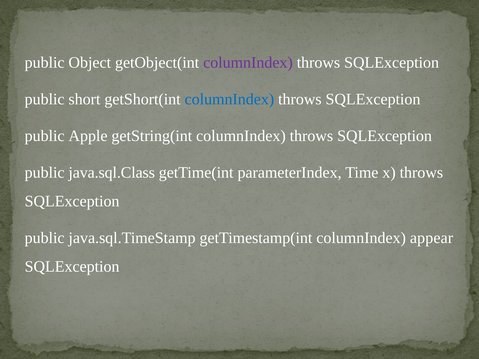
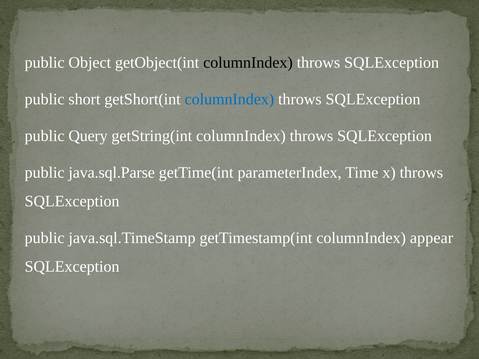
columnIndex colour: purple -> black (248, 63)
Apple: Apple -> Query (88, 136)
java.sql.Class: java.sql.Class -> java.sql.Parse (112, 173)
